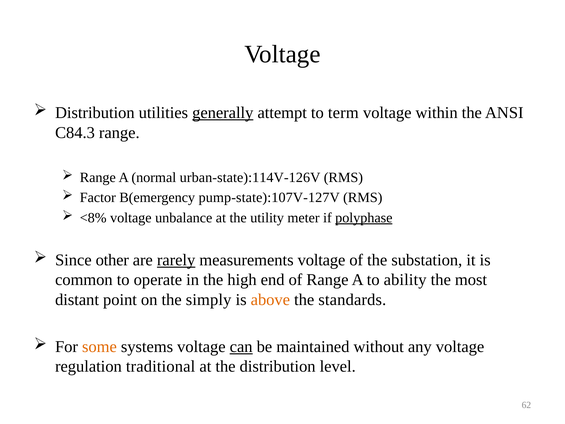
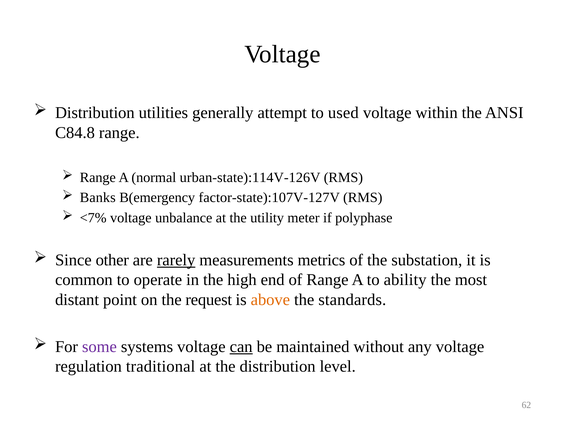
generally underline: present -> none (223, 113)
term: term -> used (343, 113)
C84.3: C84.3 -> C84.8 (75, 133)
Factor: Factor -> Banks (98, 197)
pump-state):107V-127V: pump-state):107V-127V -> factor-state):107V-127V (269, 197)
<8%: <8% -> <7% (93, 218)
polyphase underline: present -> none (364, 218)
measurements voltage: voltage -> metrics (321, 260)
simply: simply -> request (209, 299)
some colour: orange -> purple (99, 347)
